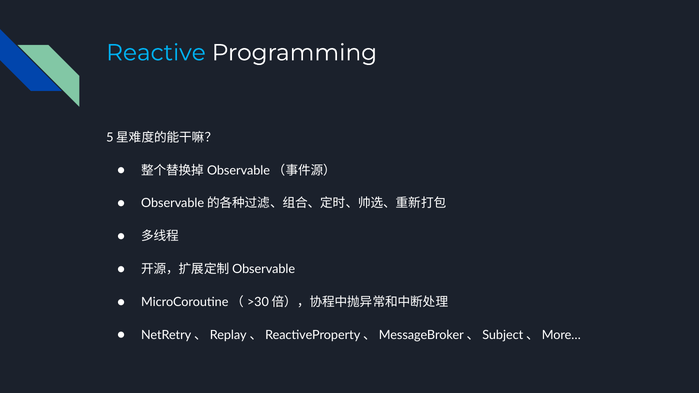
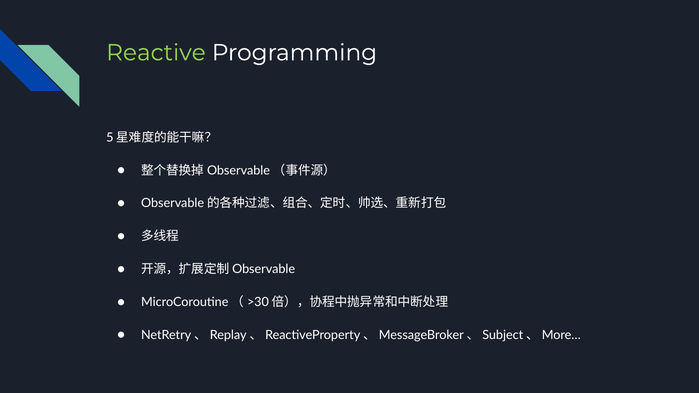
Reactive colour: light blue -> light green (156, 53)
